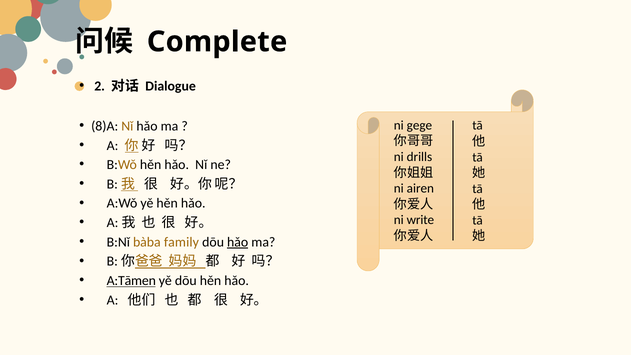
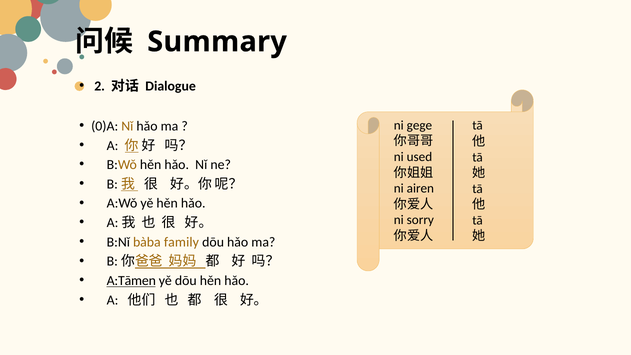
Complete: Complete -> Summary (217, 42)
8)A: 8)A -> 0)A (105, 126)
drills: drills -> used (419, 157)
write: write -> sorry (420, 220)
hǎo underline: present -> none (238, 242)
